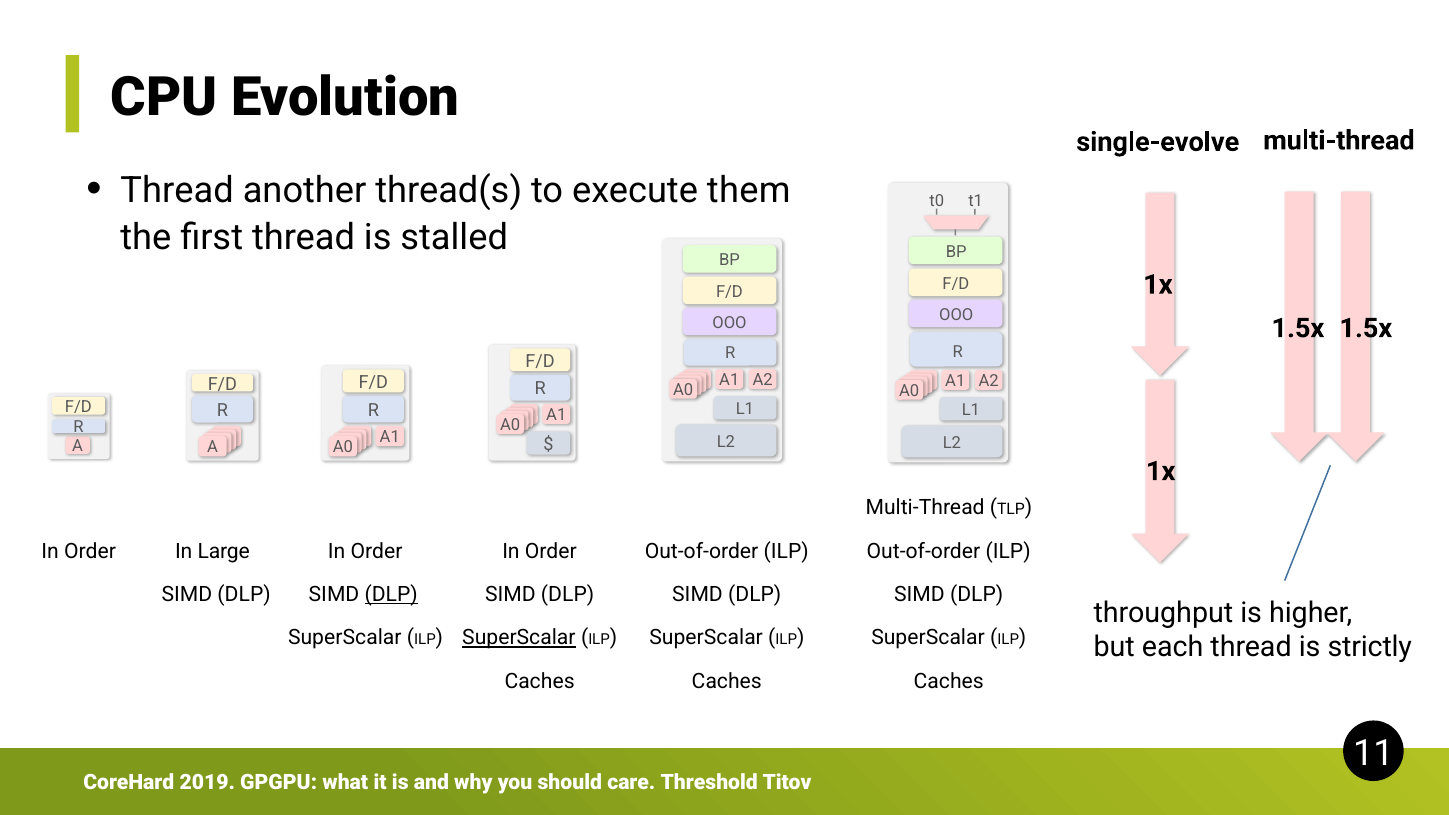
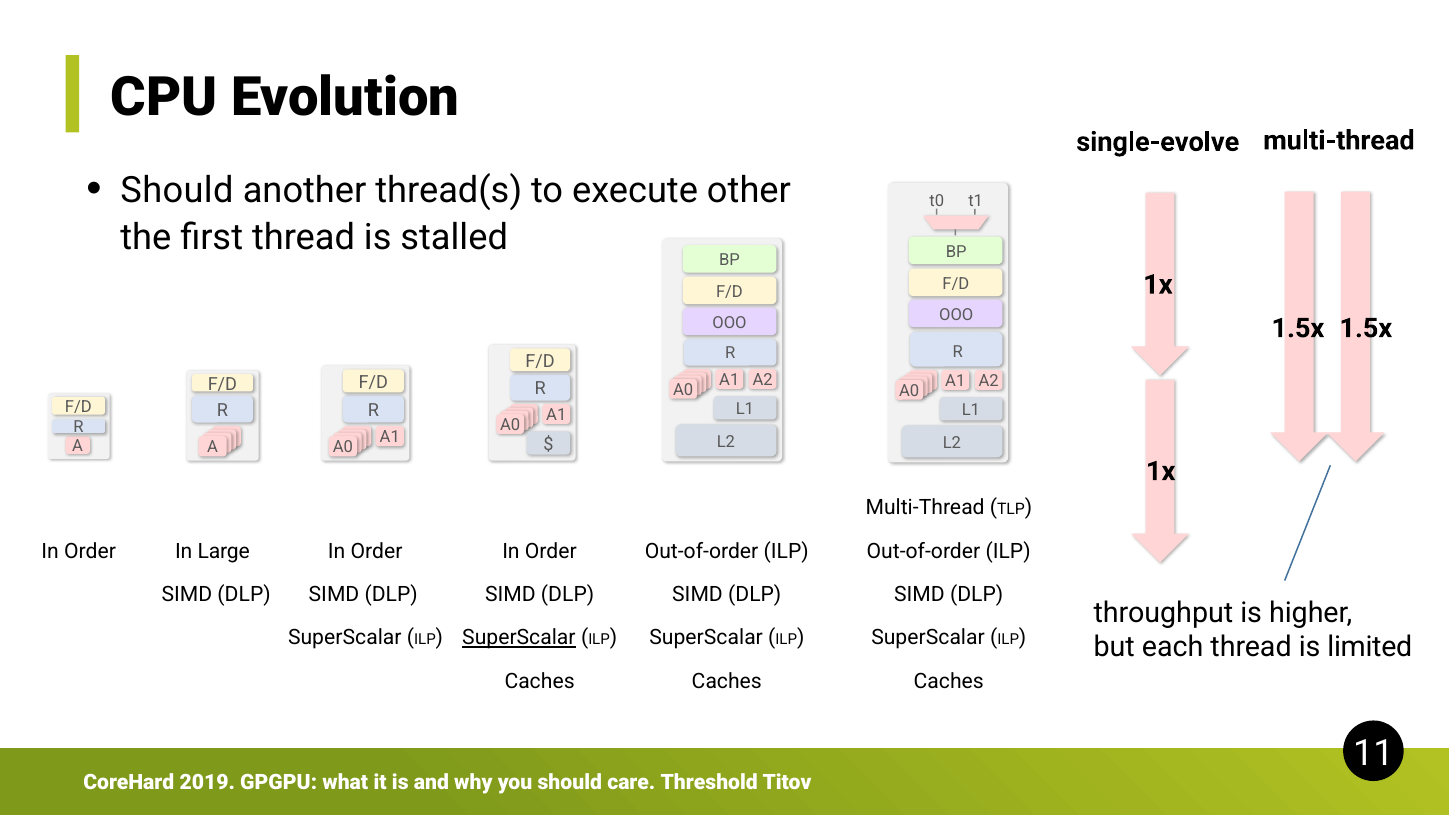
Thread: Thread -> Should (177, 190)
them: them -> other (749, 190)
DLP underline: present -> none (391, 595)
strictly: strictly -> limited (1370, 647)
